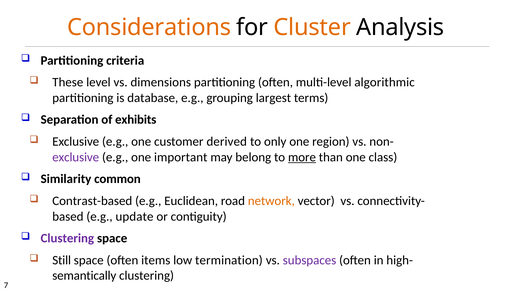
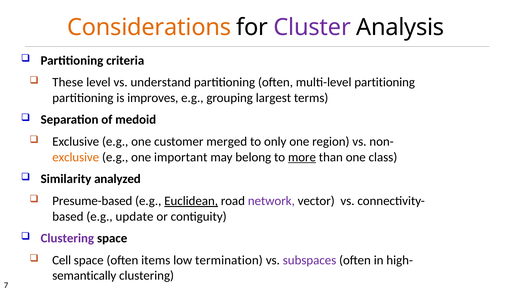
Cluster colour: orange -> purple (312, 27)
dimensions: dimensions -> understand (161, 82)
multi-level algorithmic: algorithmic -> partitioning (385, 82)
database: database -> improves (153, 98)
exhibits: exhibits -> medoid (136, 120)
derived: derived -> merged (227, 142)
exclusive colour: purple -> orange (76, 157)
common: common -> analyzed (117, 179)
Contrast-based: Contrast-based -> Presume-based (92, 201)
Euclidean underline: none -> present (191, 201)
network colour: orange -> purple (271, 201)
Still: Still -> Cell (62, 260)
